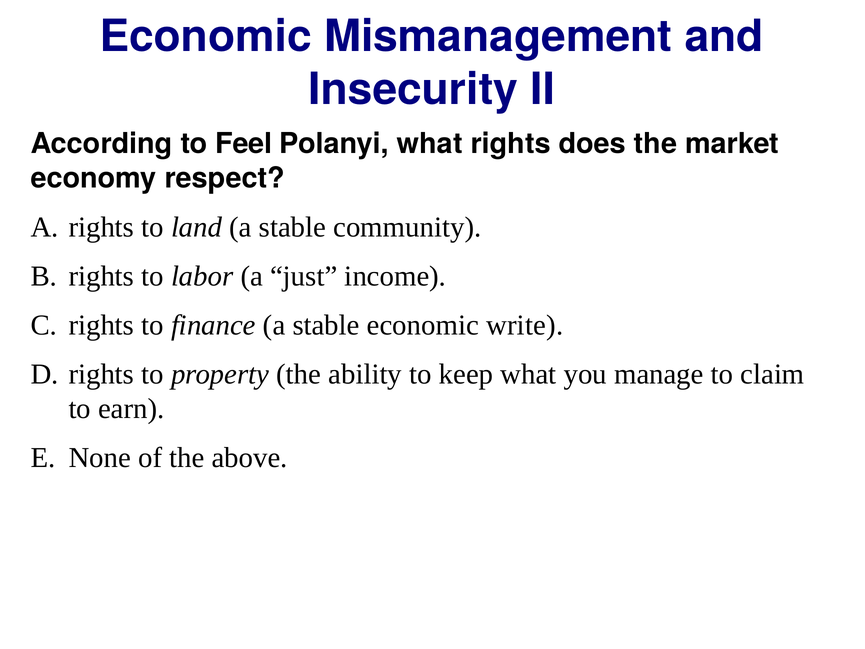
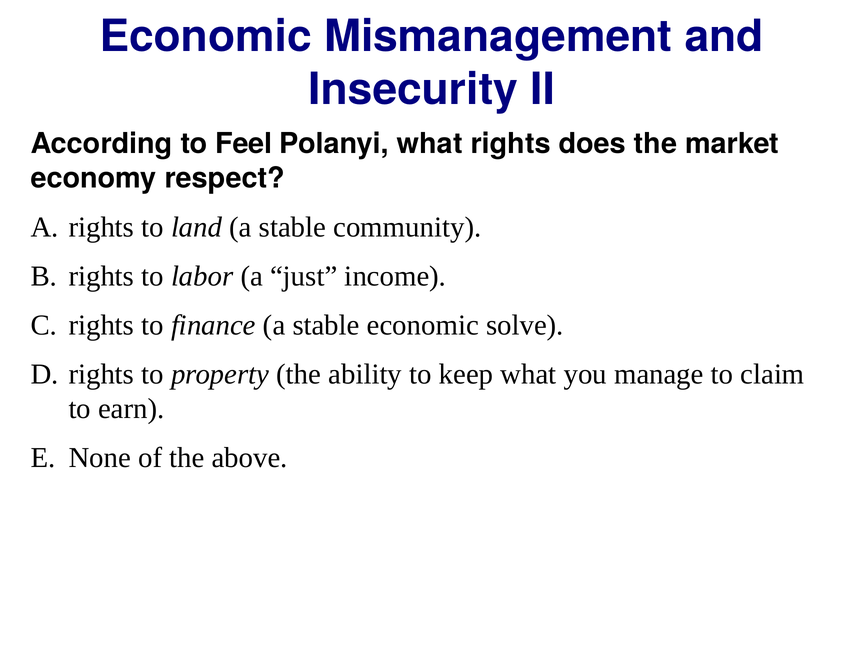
write: write -> solve (525, 325)
